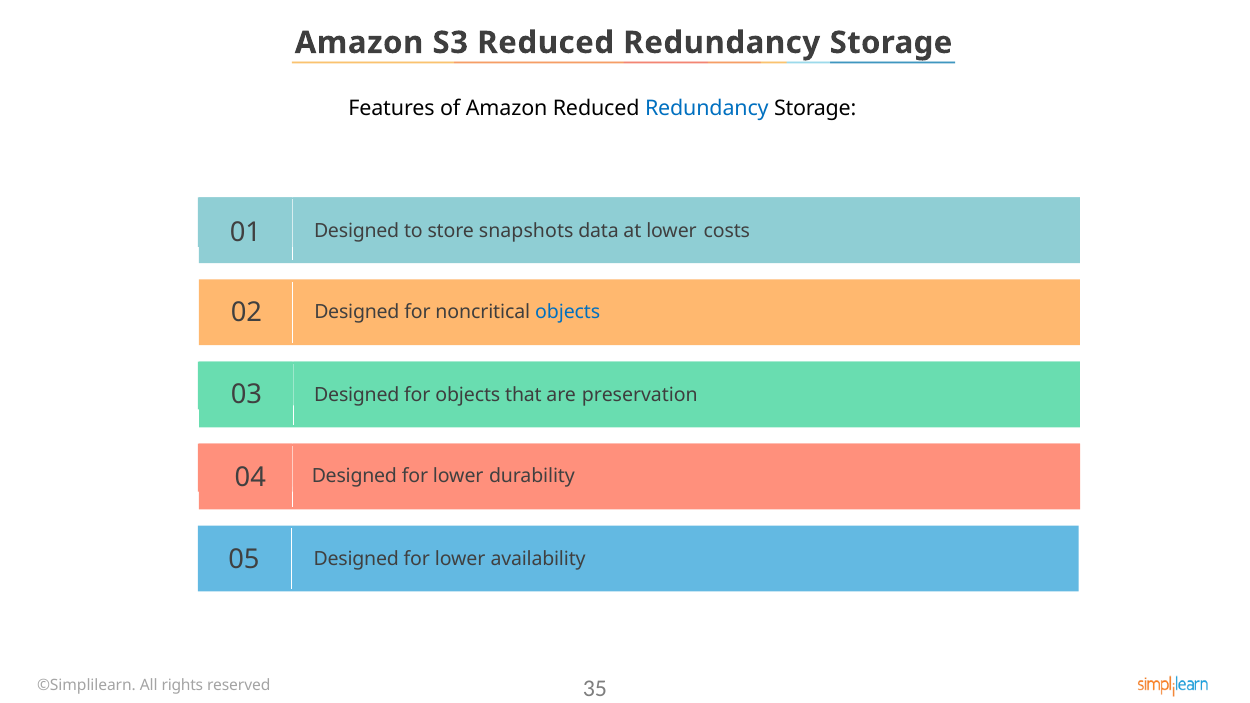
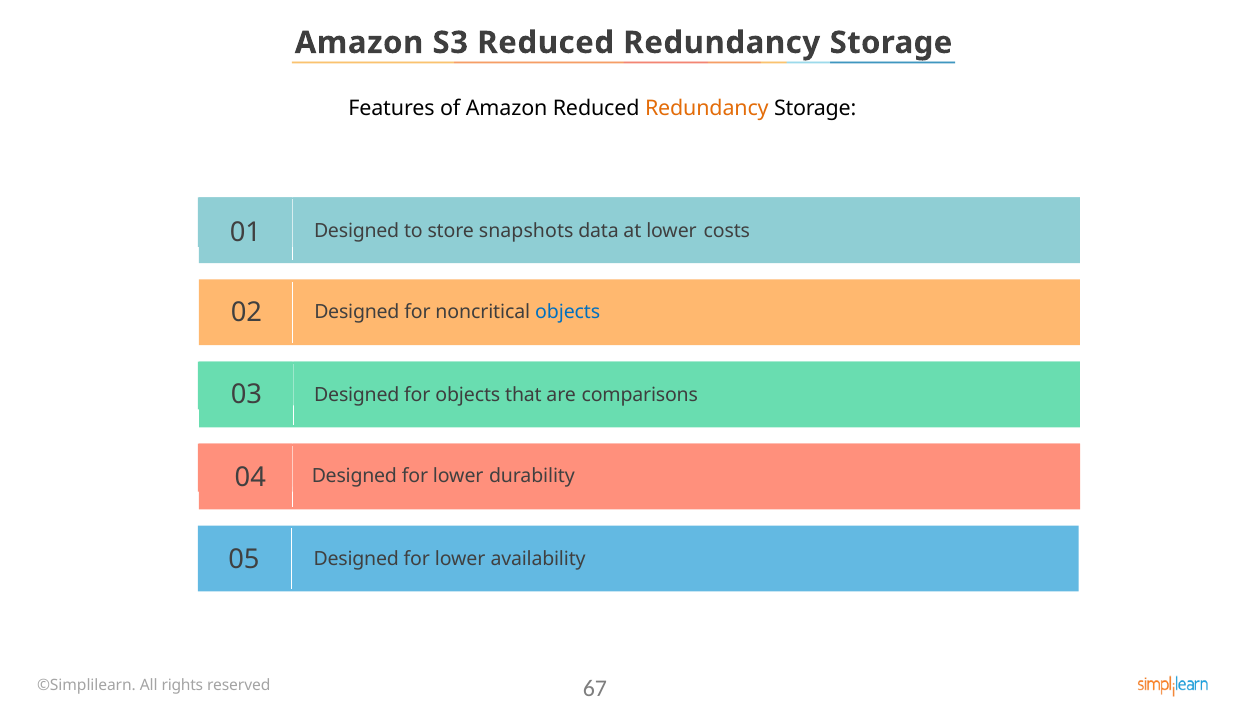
Redundancy colour: blue -> orange (707, 108)
preservation: preservation -> comparisons (640, 395)
35: 35 -> 67 (595, 689)
